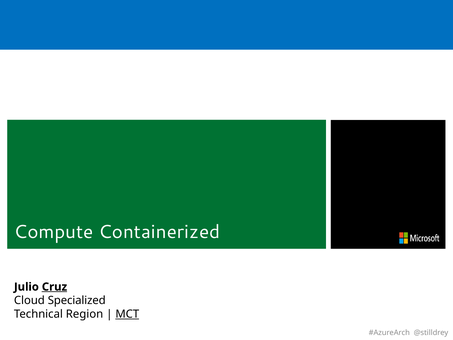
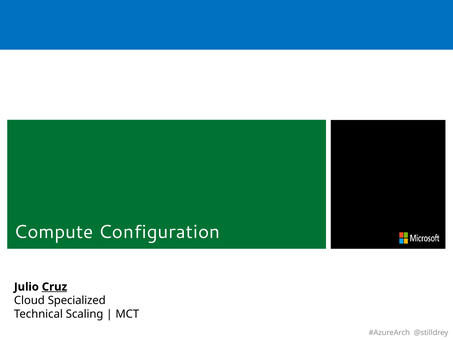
Containerized: Containerized -> Configuration (159, 232)
Region: Region -> Scaling (85, 314)
MCT underline: present -> none (127, 314)
